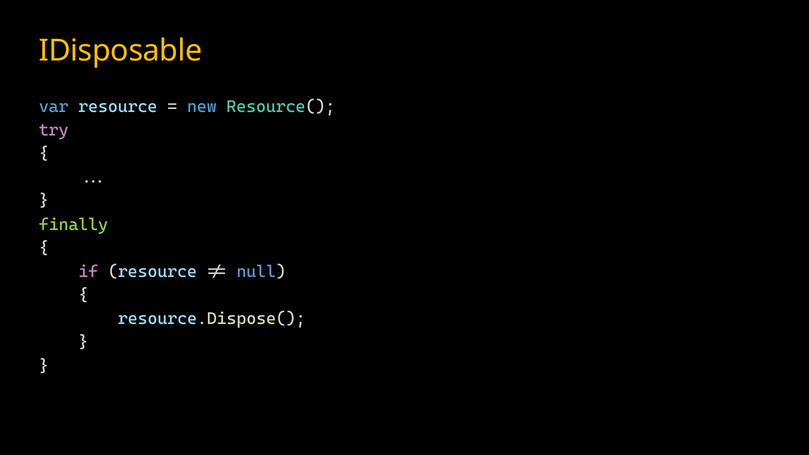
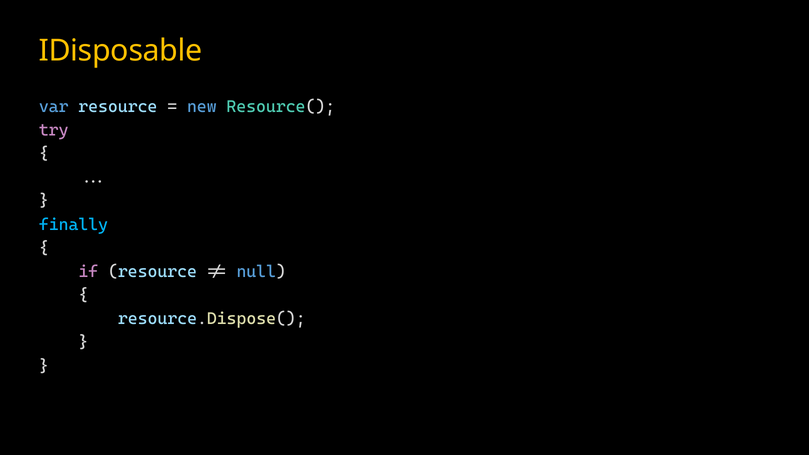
finally colour: light green -> light blue (73, 224)
